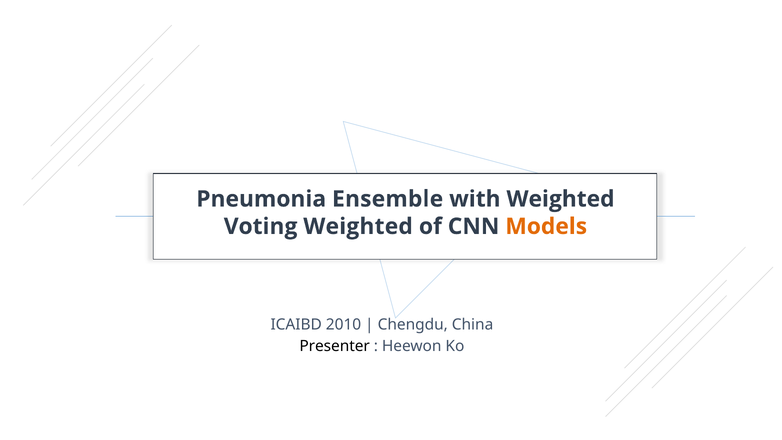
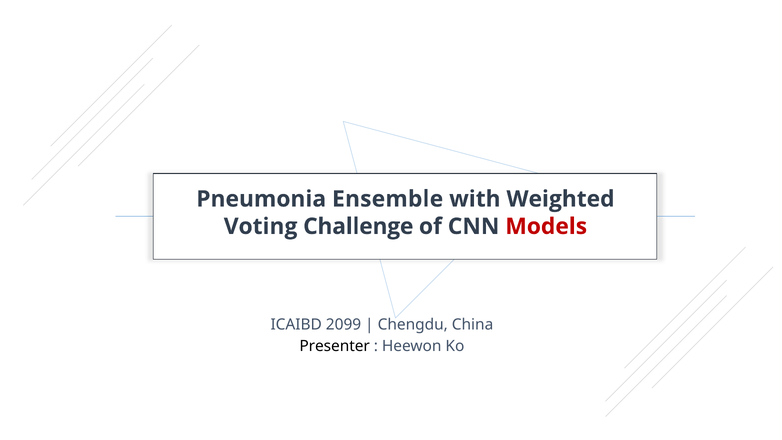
Voting Weighted: Weighted -> Challenge (358, 226)
Models colour: orange -> red (546, 226)
2010: 2010 -> 2099 (344, 325)
